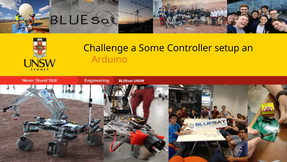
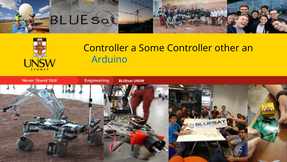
Challenge: Challenge -> Controller (106, 48)
setup: setup -> other (227, 48)
Arduino colour: orange -> blue (109, 59)
